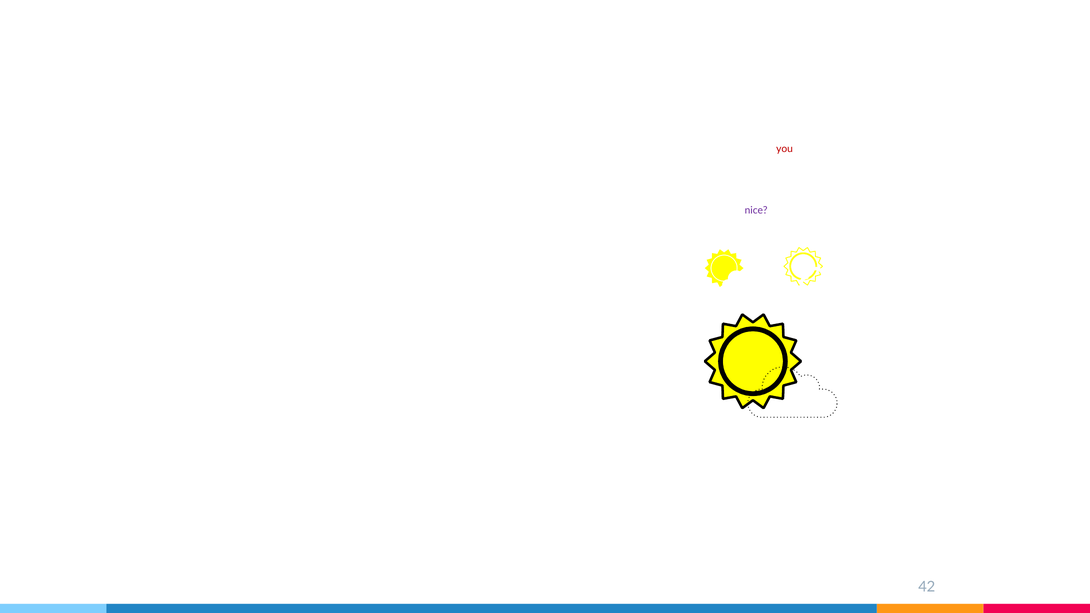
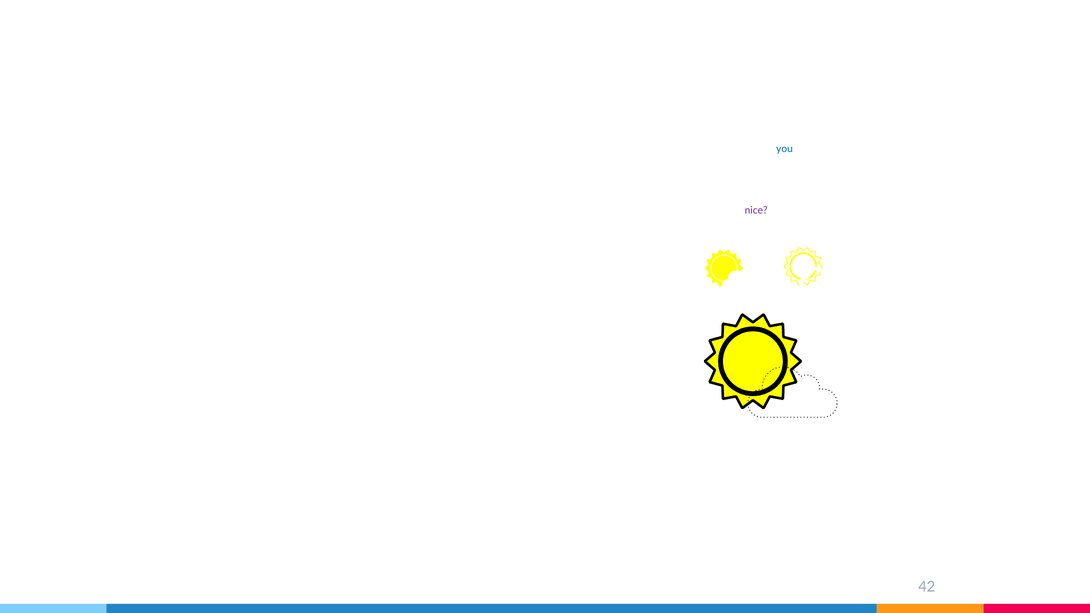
you colour: red -> blue (785, 149)
